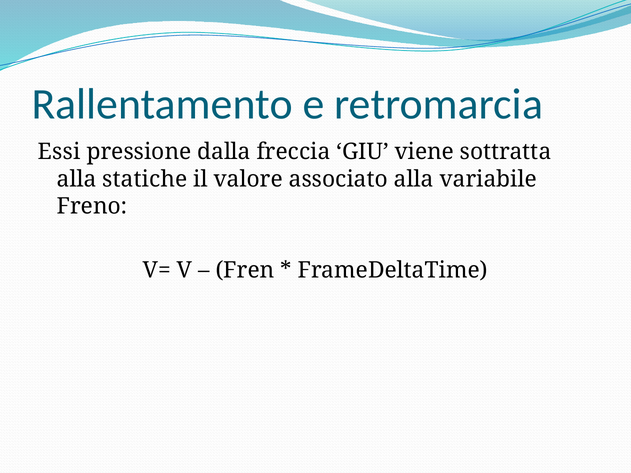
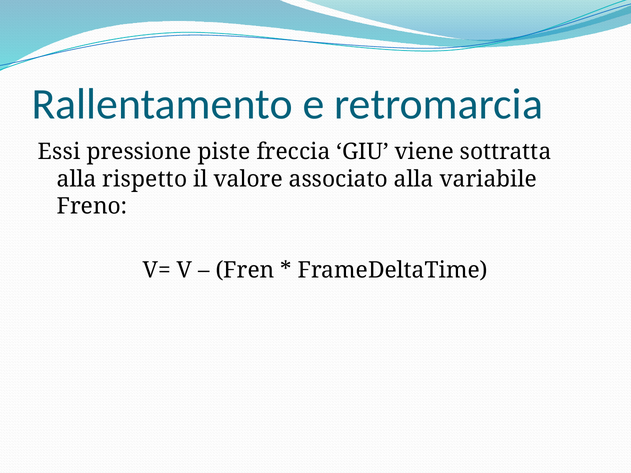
dalla: dalla -> piste (224, 152)
statiche: statiche -> rispetto (145, 179)
